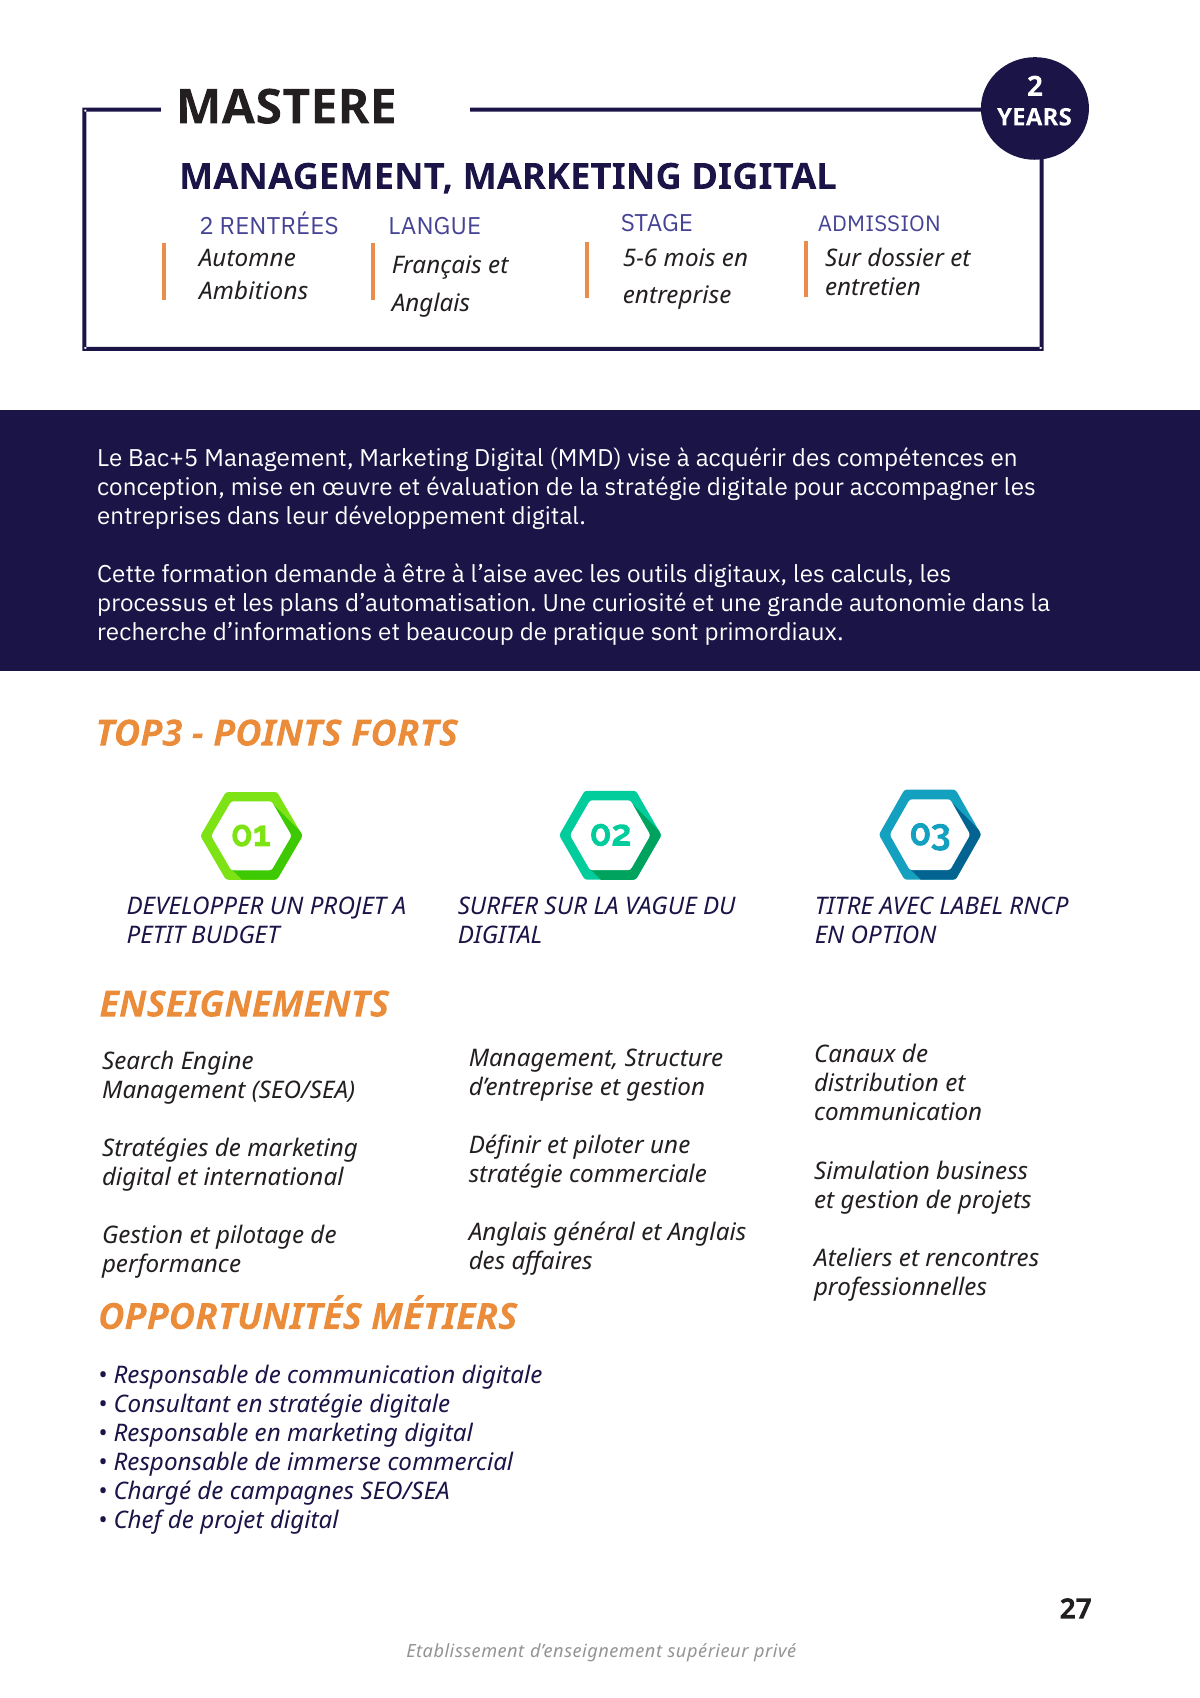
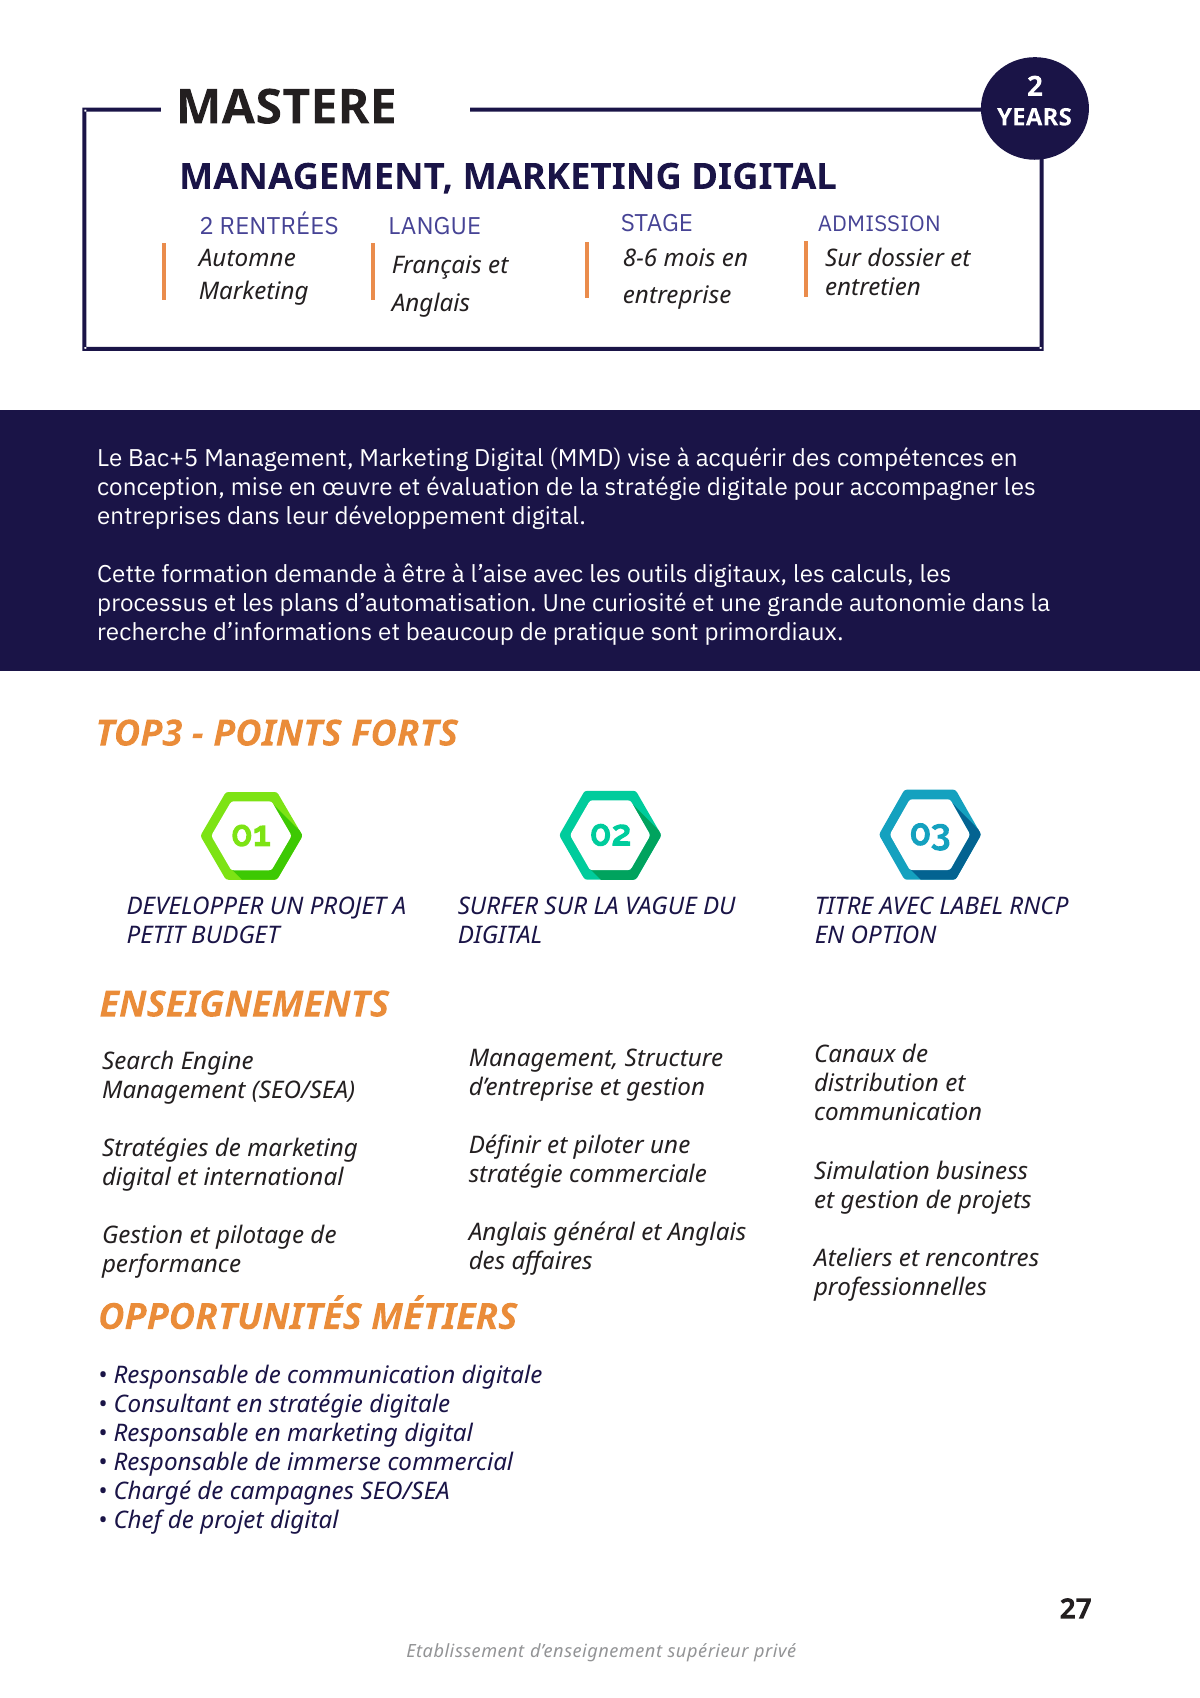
5-6: 5-6 -> 8-6 (640, 259)
Ambitions: Ambitions -> Marketing (254, 291)
